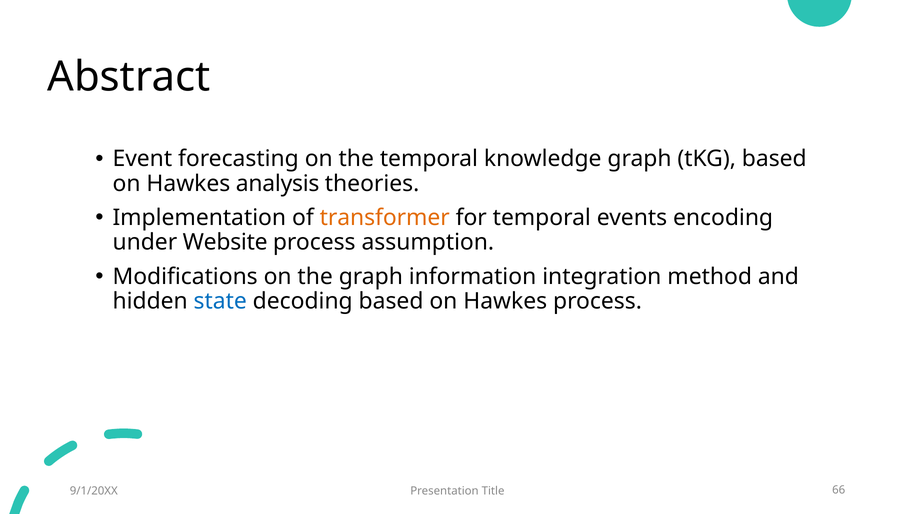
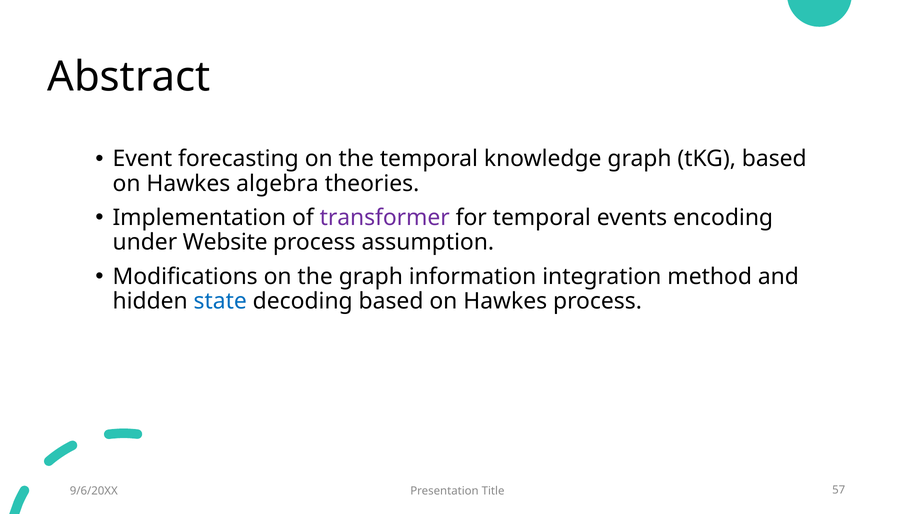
analysis: analysis -> algebra (277, 184)
transformer colour: orange -> purple (385, 218)
9/1/20XX: 9/1/20XX -> 9/6/20XX (94, 492)
66: 66 -> 57 (839, 491)
